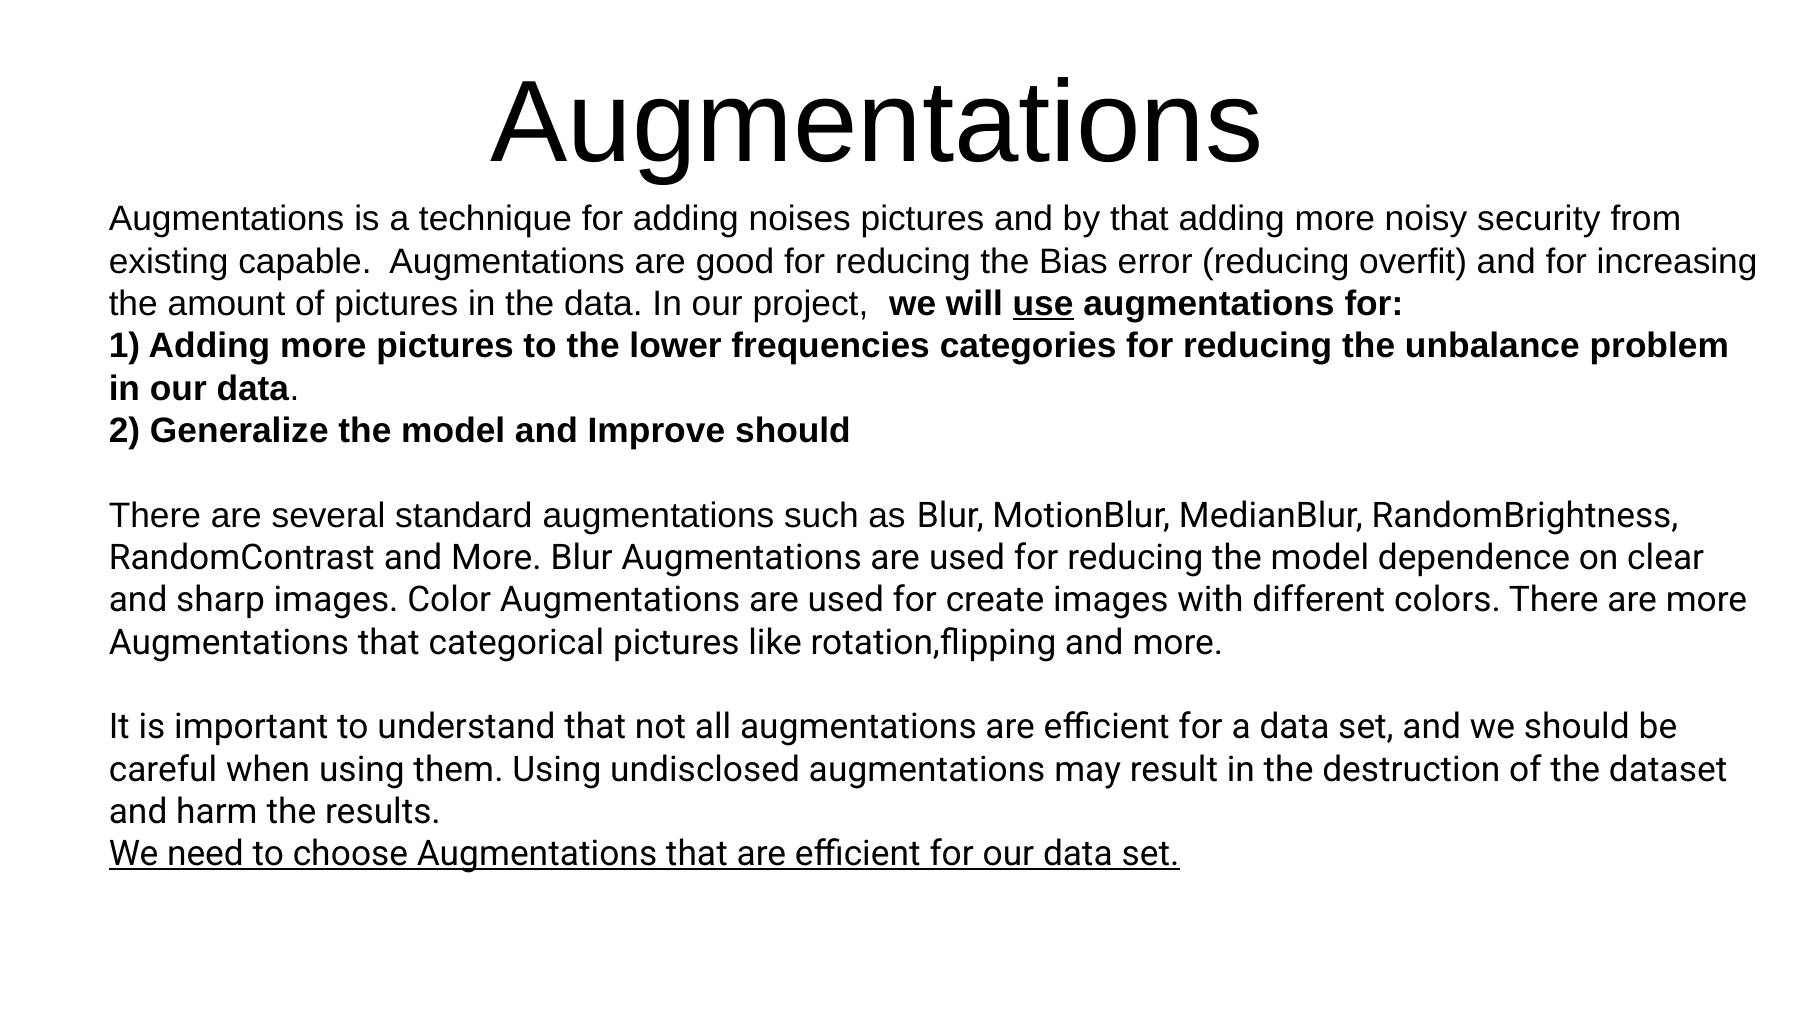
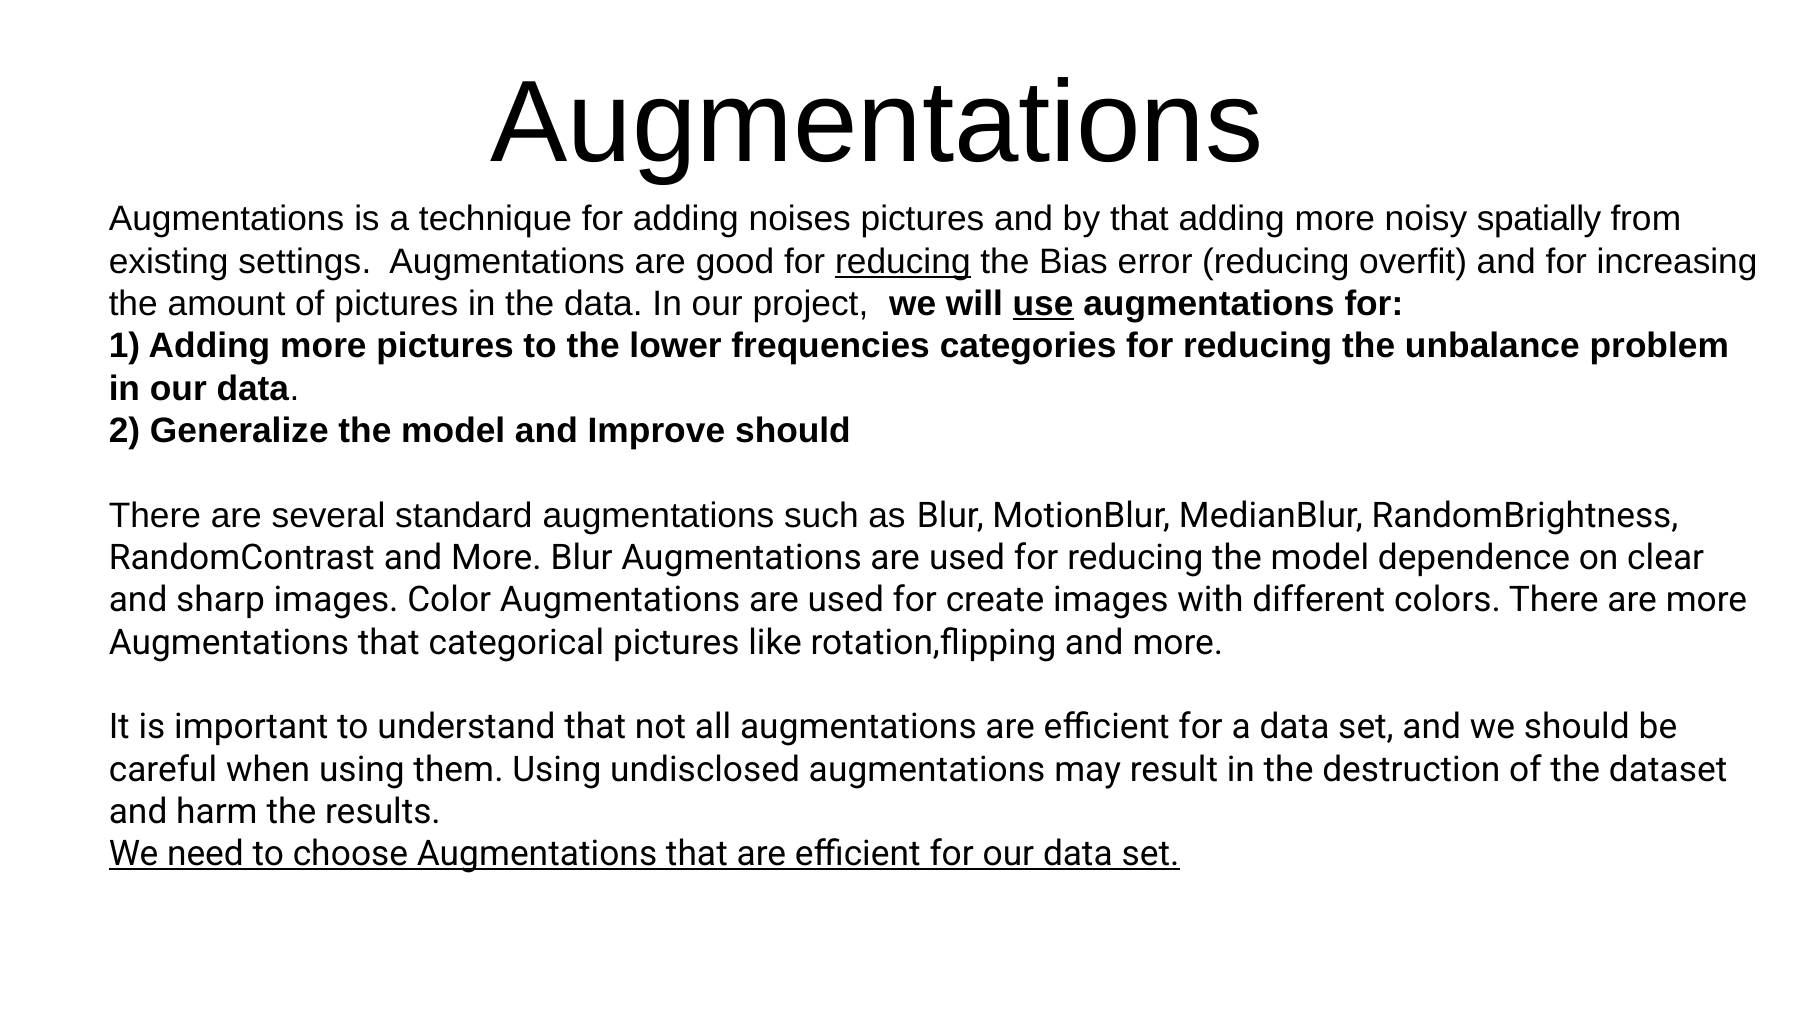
security: security -> spatially (1539, 219)
capable: capable -> settings (305, 262)
reducing underline: none -> present (903, 262)
